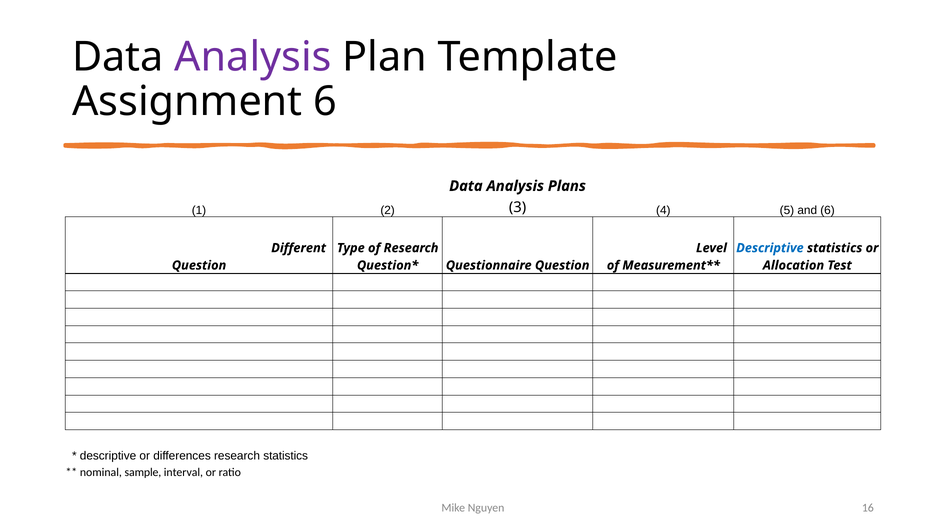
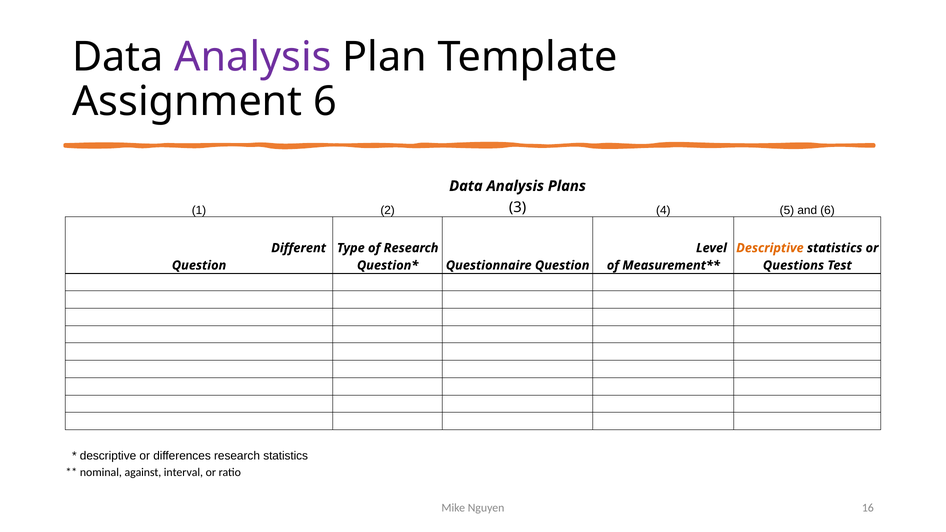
Descriptive colour: blue -> orange (770, 248)
Allocation: Allocation -> Questions (793, 265)
sample: sample -> against (143, 472)
